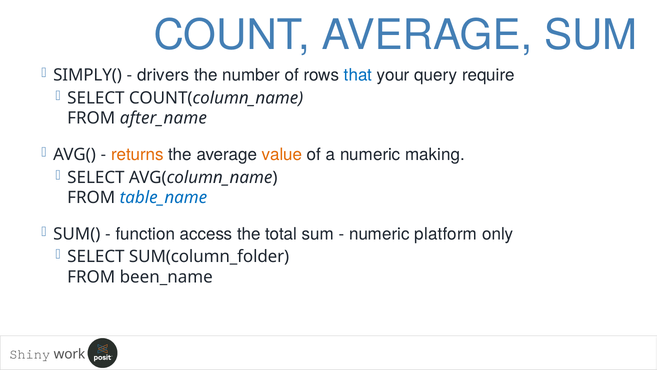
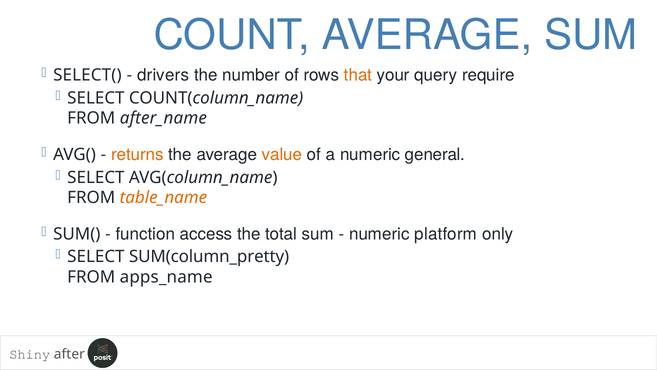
SIMPLY(: SIMPLY( -> SELECT( (87, 75)
that colour: blue -> orange (358, 75)
making: making -> general (435, 154)
table_name colour: blue -> orange (163, 198)
SUM(column_folder: SUM(column_folder -> SUM(column_pretty (209, 257)
been_name: been_name -> apps_name (166, 277)
work: work -> after (69, 354)
